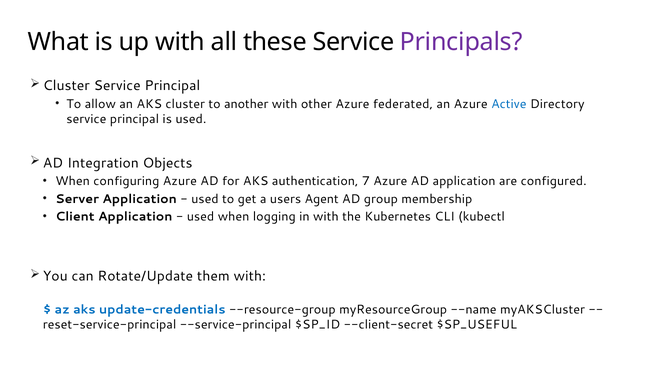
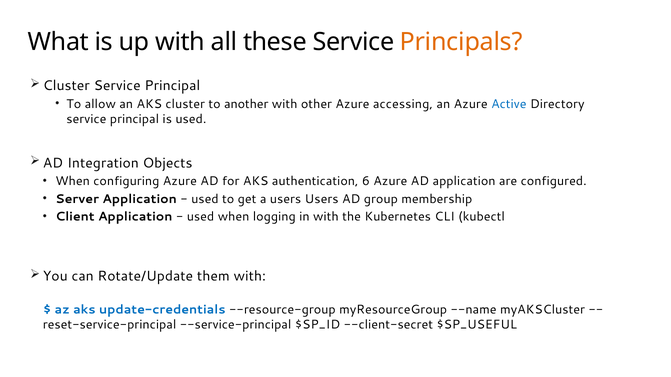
Principals colour: purple -> orange (461, 42)
federated: federated -> accessing (403, 104)
7: 7 -> 6 (366, 182)
users Agent: Agent -> Users (322, 199)
